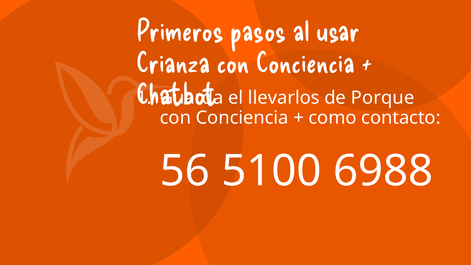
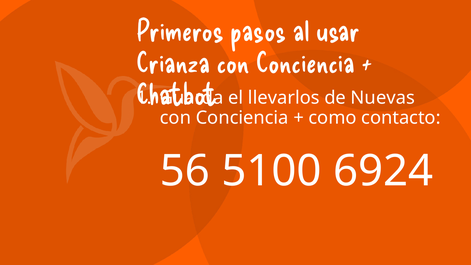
Porque: Porque -> Nuevas (383, 98)
6988: 6988 -> 6924 (383, 171)
